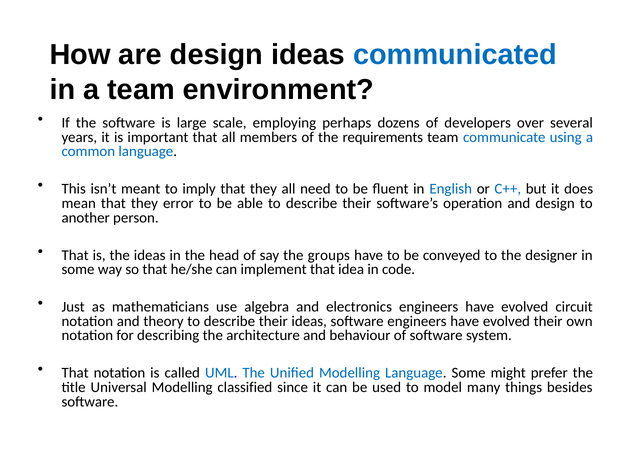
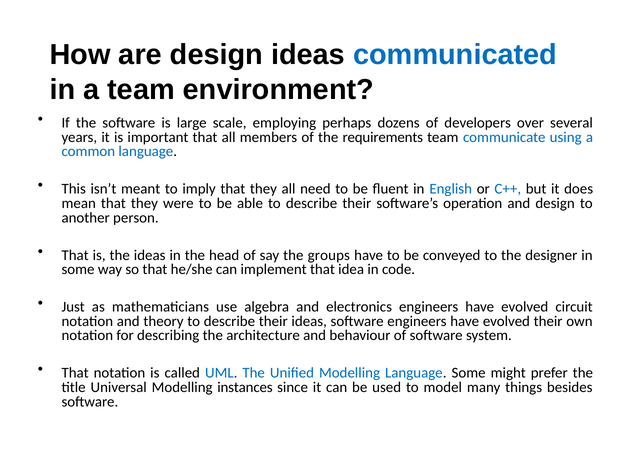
error: error -> were (178, 203)
classified: classified -> instances (245, 387)
